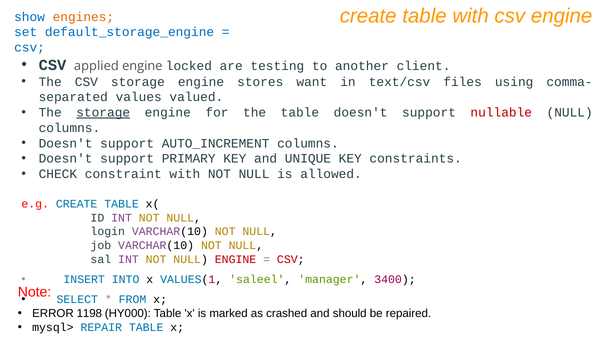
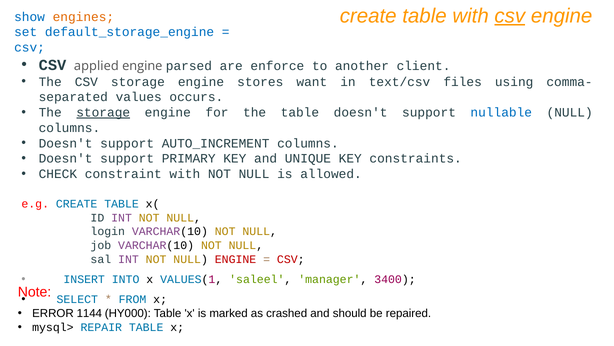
csv underline: none -> present (510, 16)
locked: locked -> parsed (189, 66)
testing: testing -> enforce (277, 66)
valued: valued -> occurs (196, 97)
nullable colour: red -> blue (501, 112)
1198: 1198 -> 1144 (89, 313)
